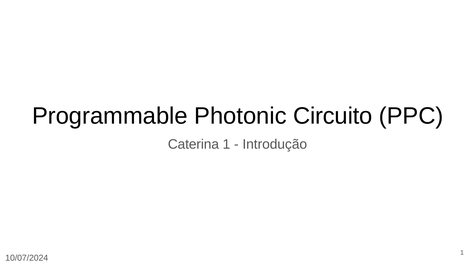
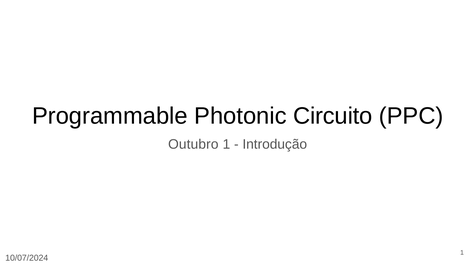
Caterina: Caterina -> Outubro (193, 144)
